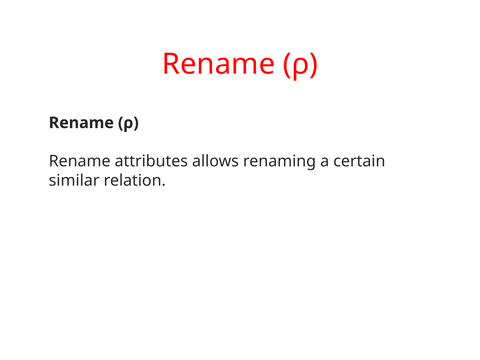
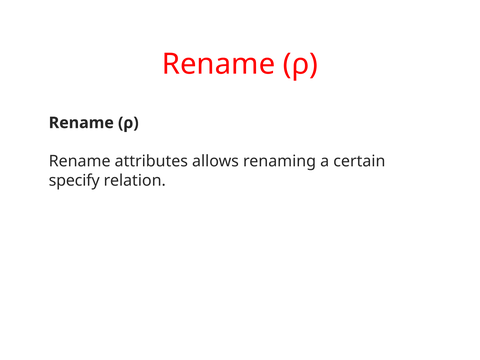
similar: similar -> specify (74, 180)
